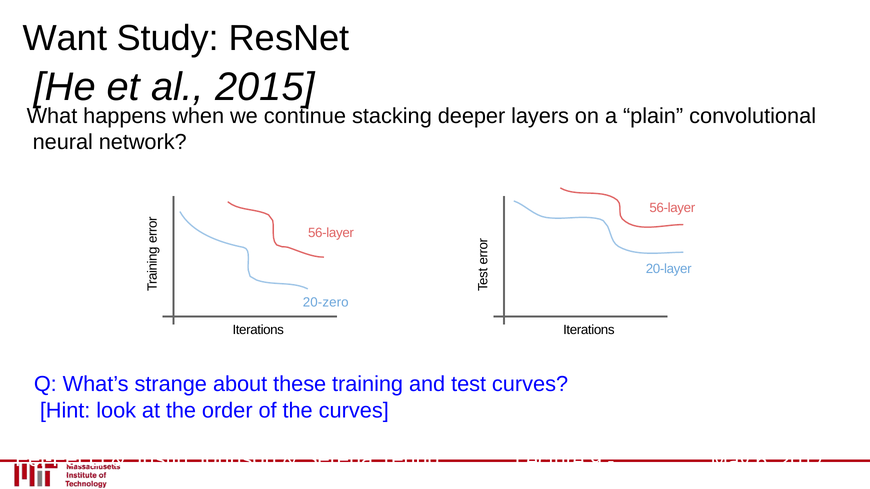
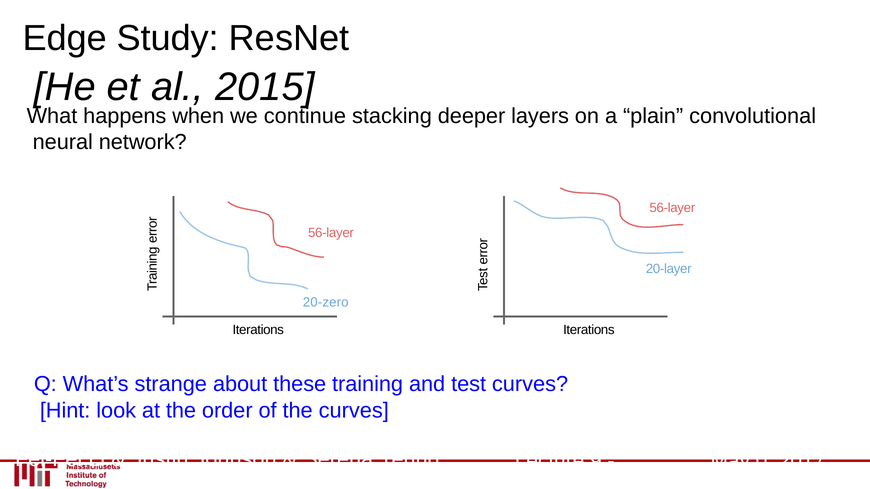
Want: Want -> Edge (65, 39)
6: 6 -> 0 (764, 461)
